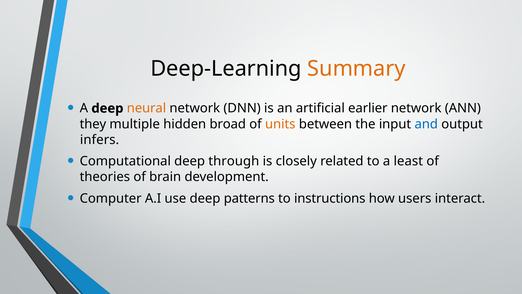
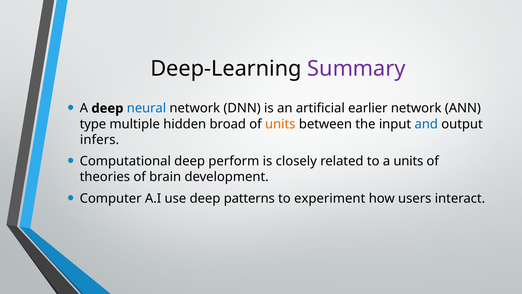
Summary colour: orange -> purple (356, 68)
neural colour: orange -> blue (146, 108)
they: they -> type (93, 124)
through: through -> perform (234, 161)
a least: least -> units (408, 161)
instructions: instructions -> experiment (330, 198)
